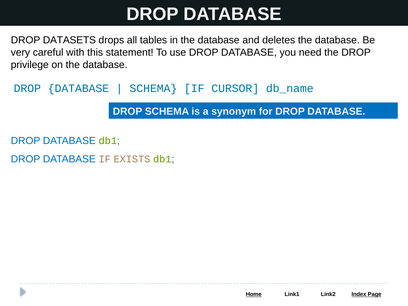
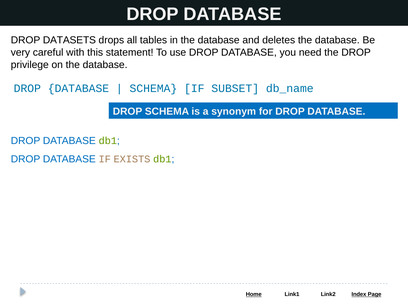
CURSOR: CURSOR -> SUBSET (235, 88)
